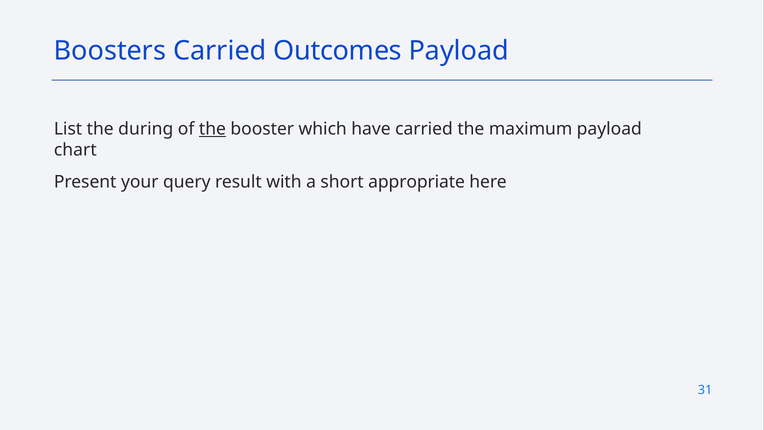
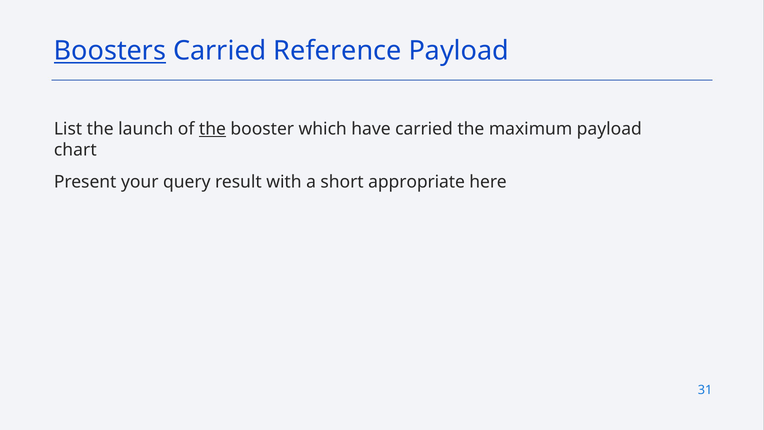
Boosters underline: none -> present (110, 51)
Outcomes: Outcomes -> Reference (338, 51)
during: during -> launch (146, 129)
